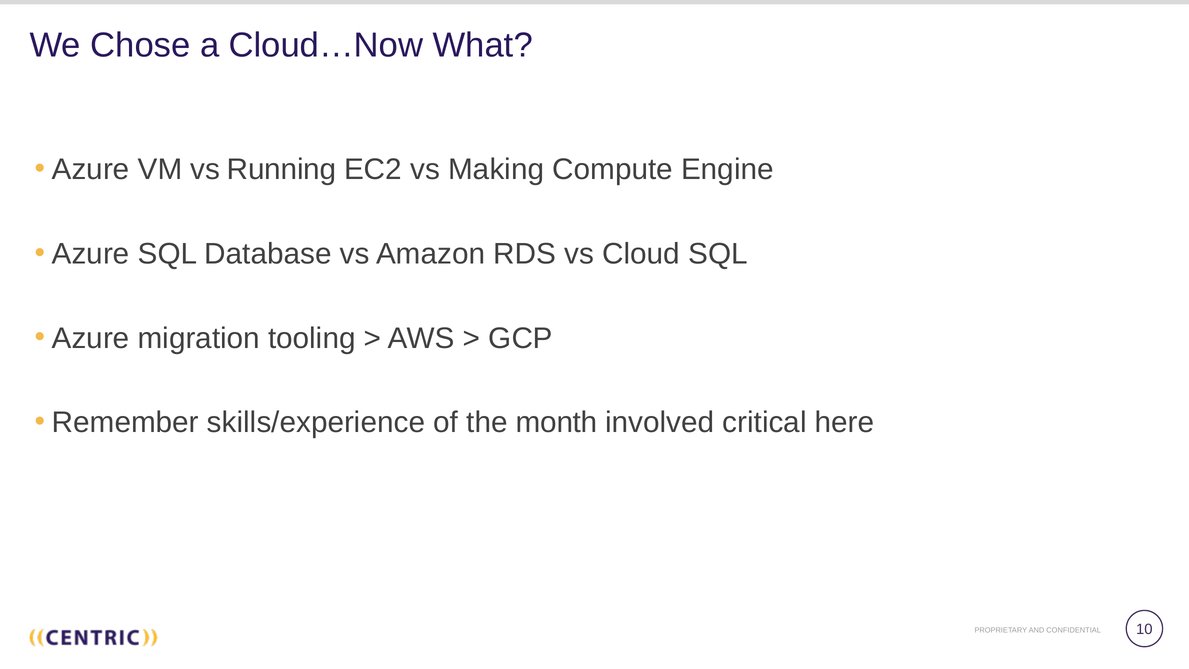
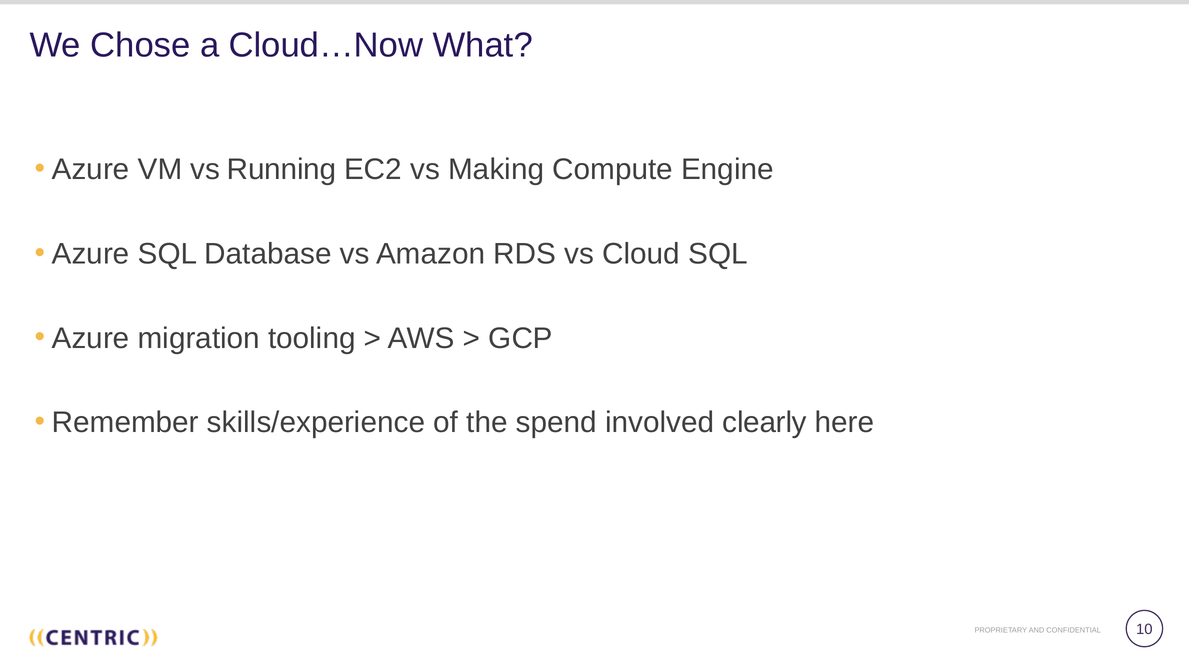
month: month -> spend (556, 422)
critical: critical -> clearly (765, 422)
